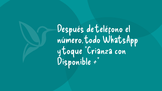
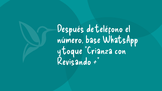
todo: todo -> base (93, 40)
Disponible: Disponible -> Revisando (74, 62)
